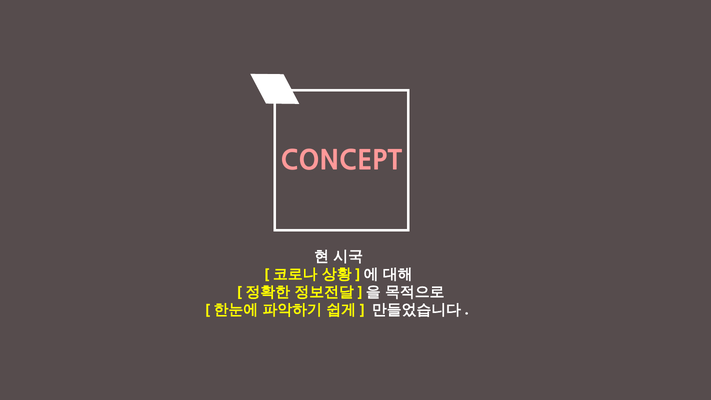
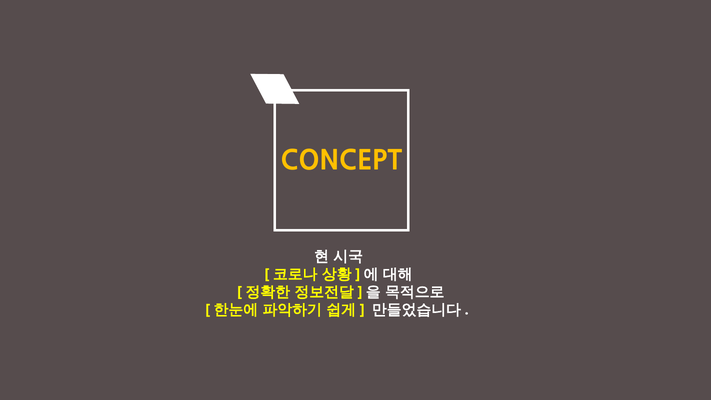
CONCEPT colour: pink -> yellow (342, 161)
